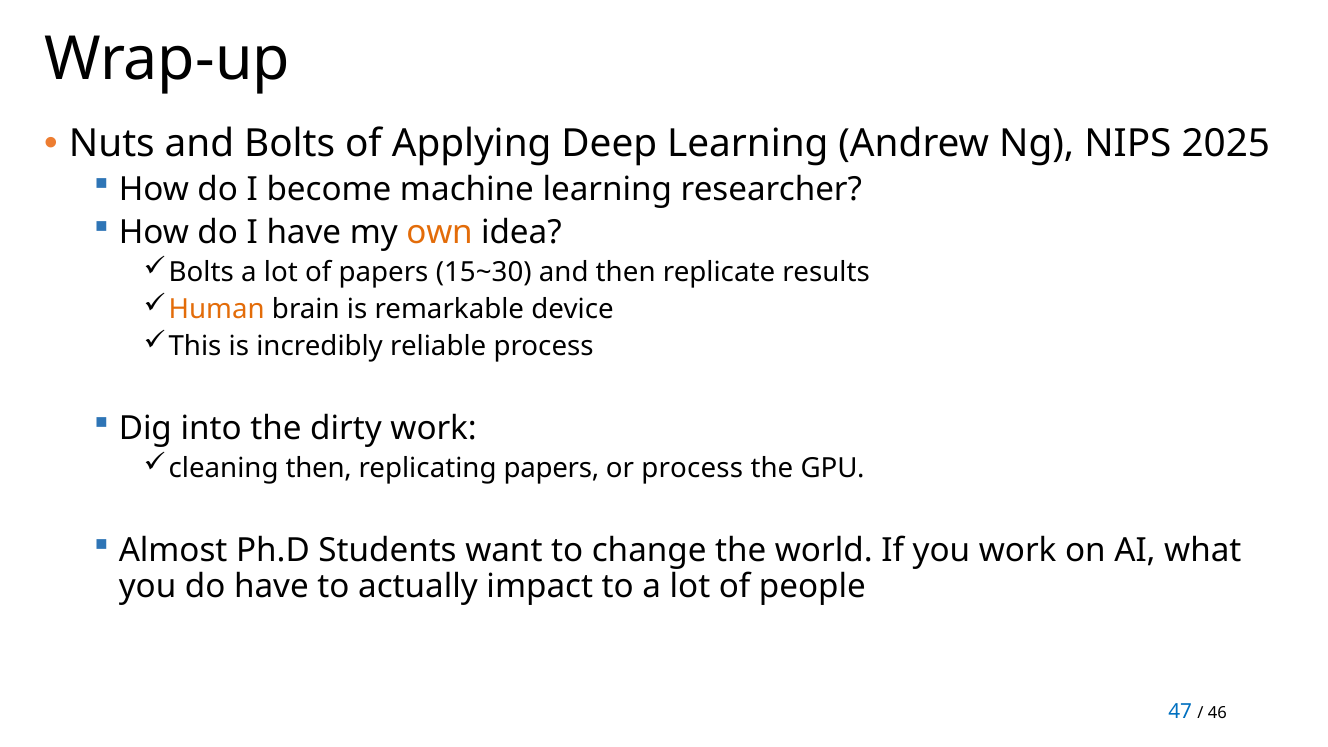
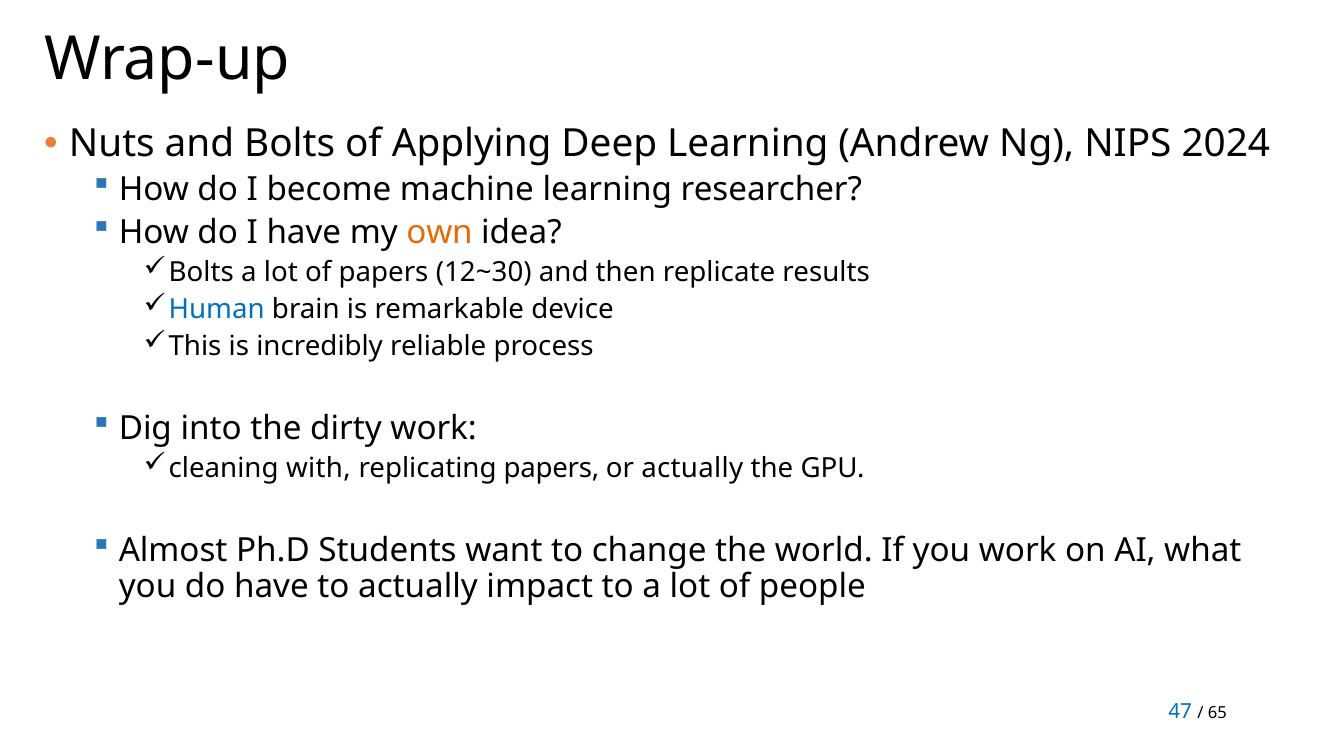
2025: 2025 -> 2024 (1226, 144)
15~30: 15~30 -> 12~30 (484, 272)
Human colour: orange -> blue (217, 309)
cleaning then: then -> with (318, 468)
or process: process -> actually (692, 468)
46: 46 -> 65 (1217, 713)
